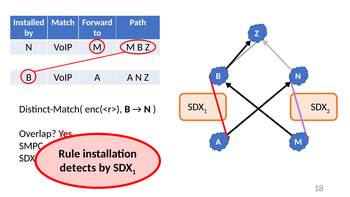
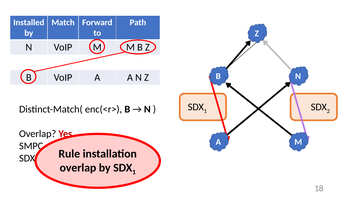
detects: detects -> overlap (78, 168)
